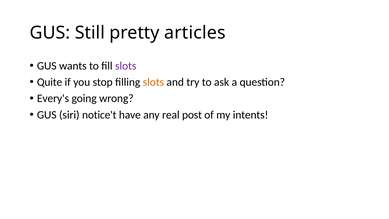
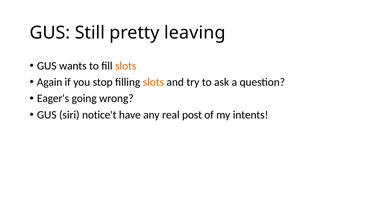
articles: articles -> leaving (195, 33)
slots colour: purple -> orange (126, 66)
Quite: Quite -> Again (50, 82)
Every's: Every's -> Eager's (53, 98)
